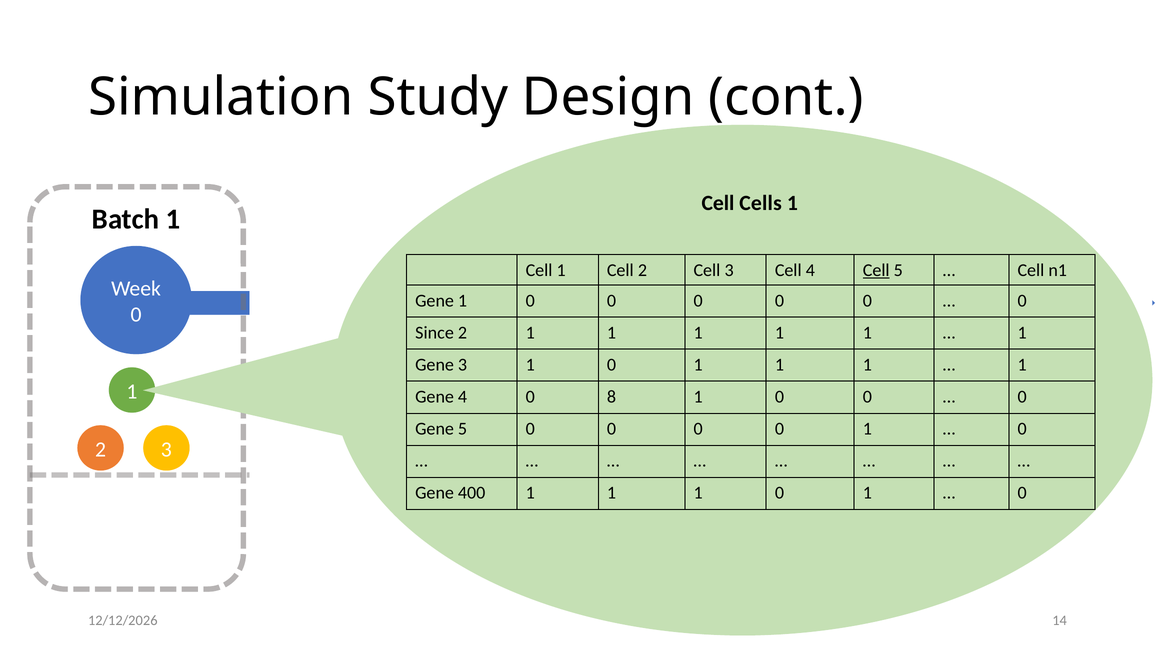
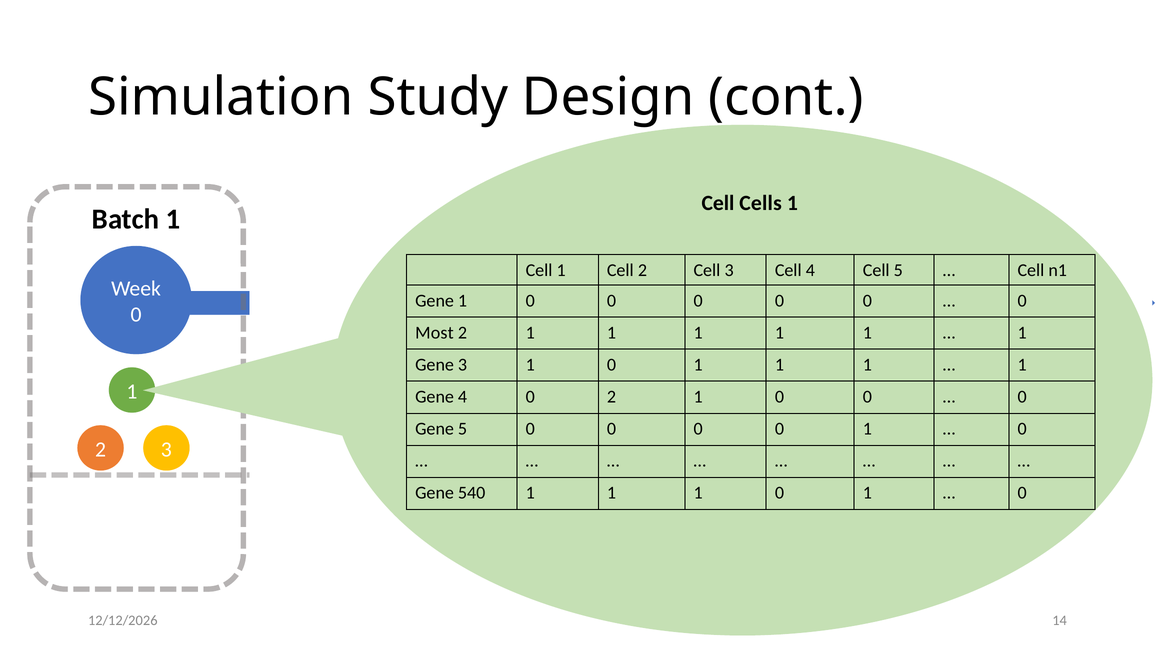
Cell underline: present -> none (876, 270)
Since: Since -> Most (434, 332)
0 8: 8 -> 2 (612, 397)
400: 400 -> 540 (472, 493)
